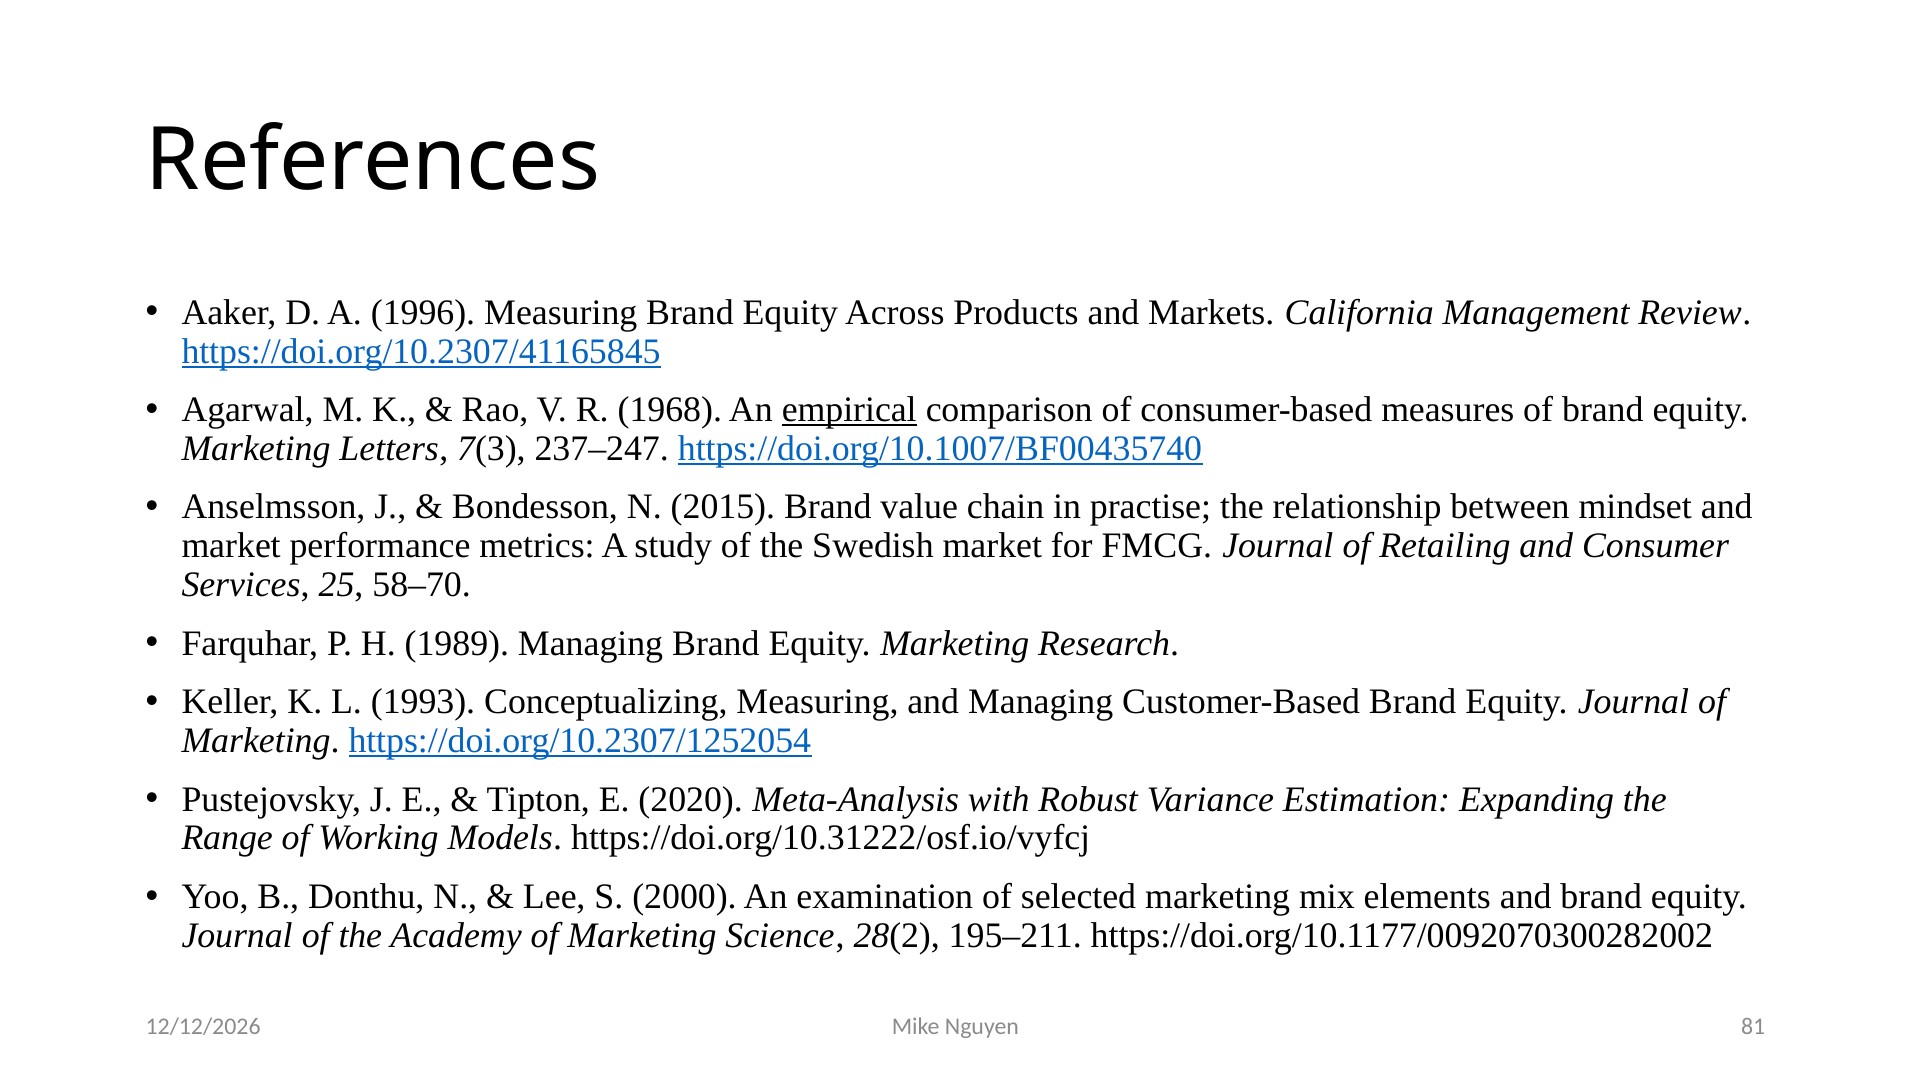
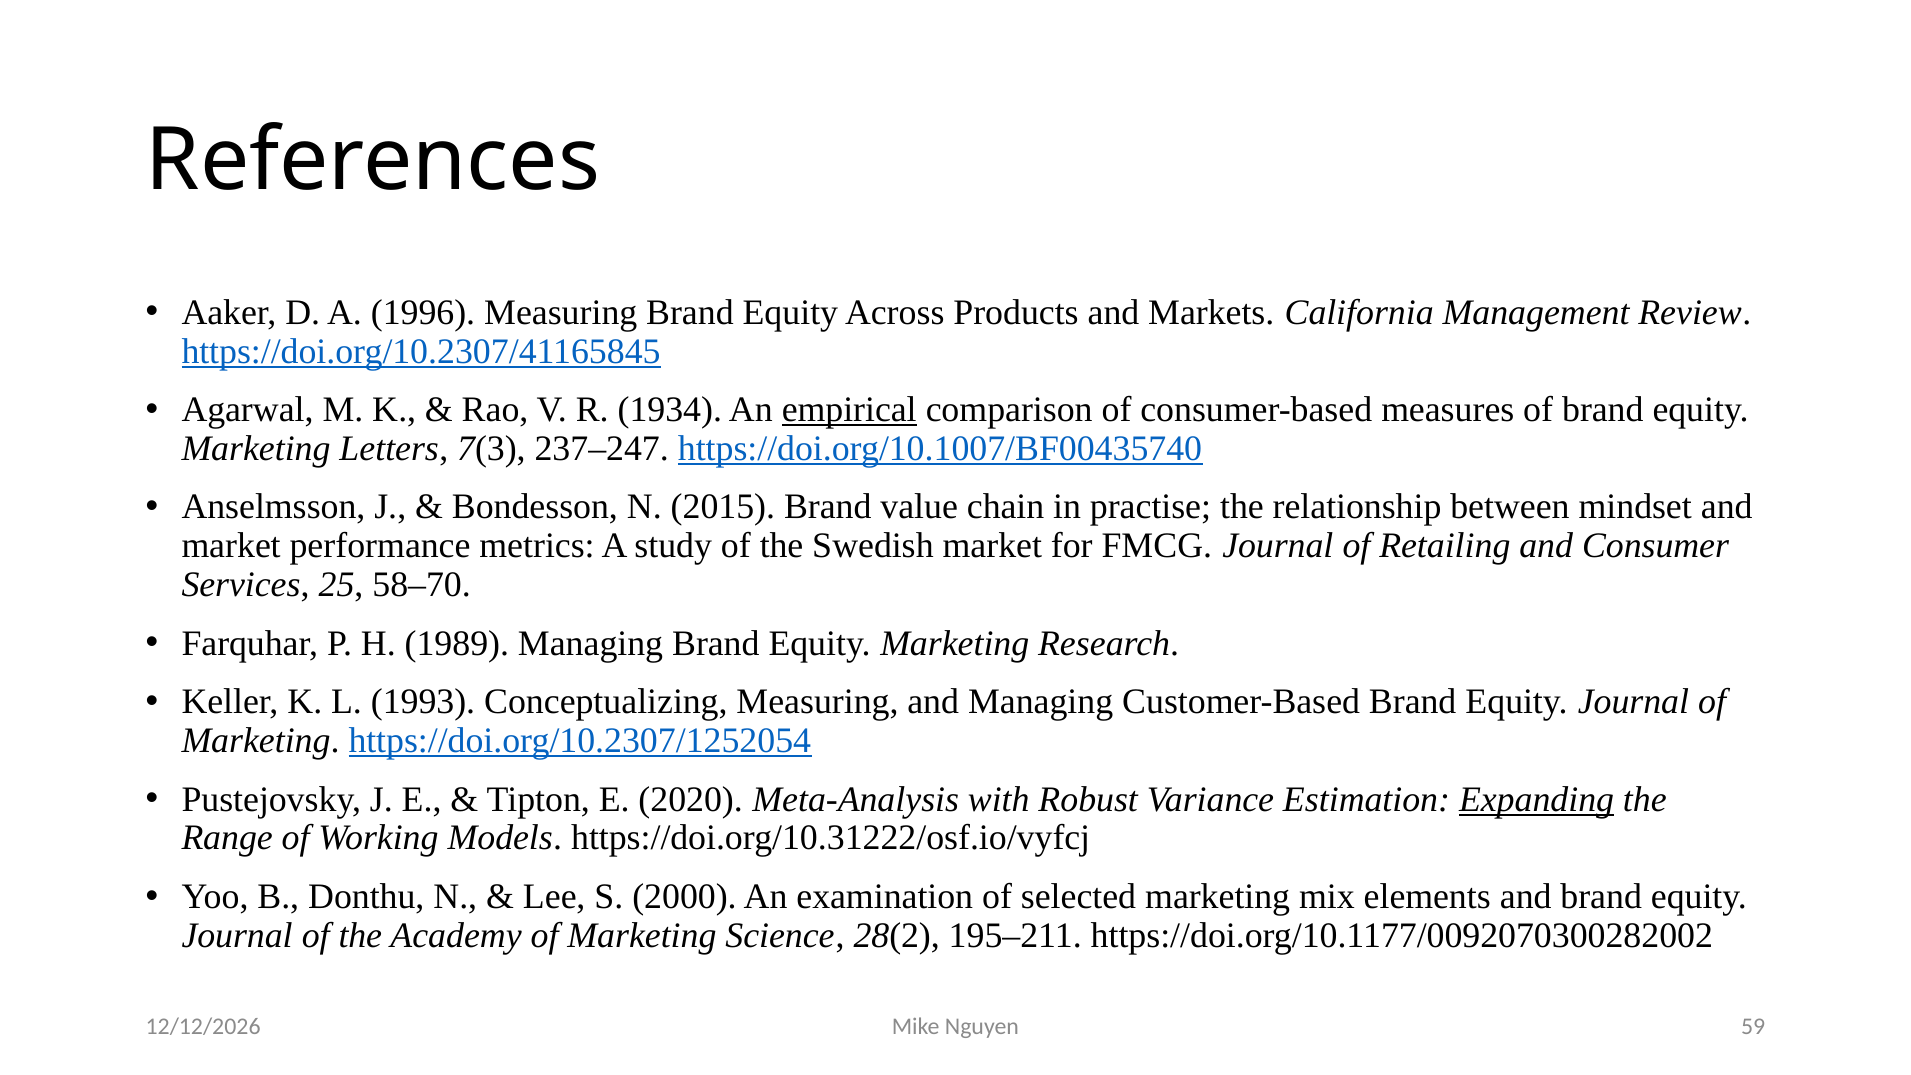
1968: 1968 -> 1934 (670, 410)
Expanding underline: none -> present (1537, 799)
81: 81 -> 59 (1753, 1026)
